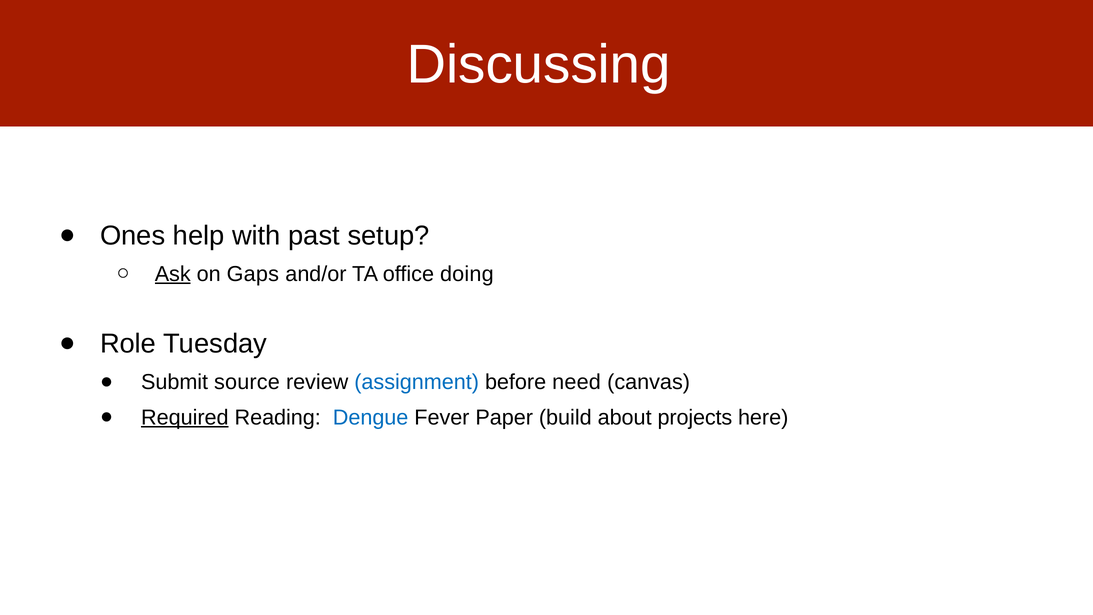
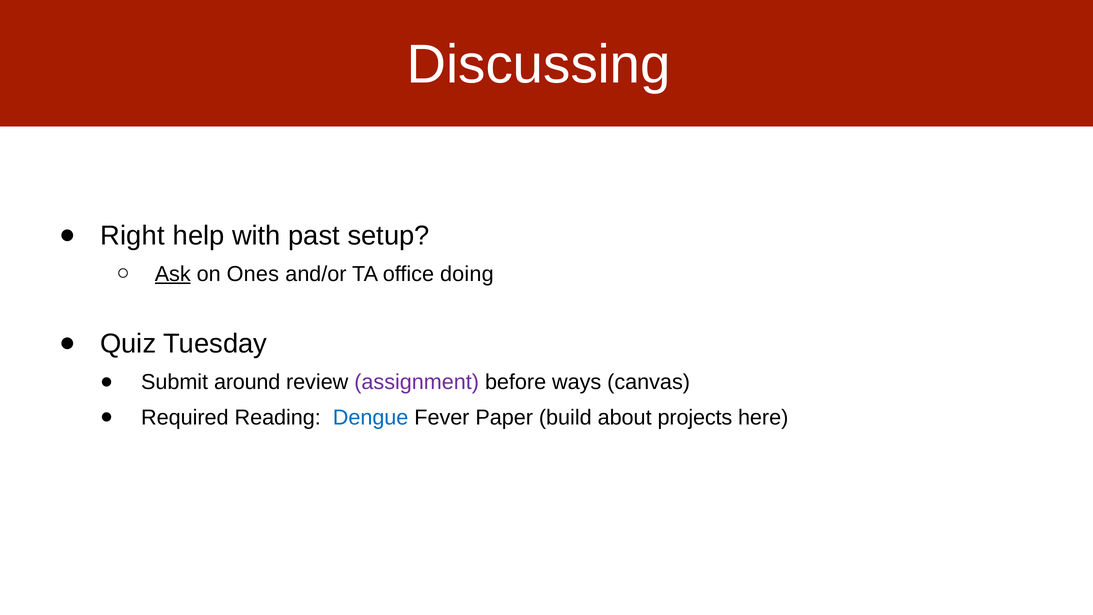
Ones: Ones -> Right (133, 236)
Gaps: Gaps -> Ones (253, 274)
Role: Role -> Quiz (128, 344)
source: source -> around (247, 382)
assignment colour: blue -> purple (417, 382)
need: need -> ways (577, 382)
Required underline: present -> none (185, 417)
